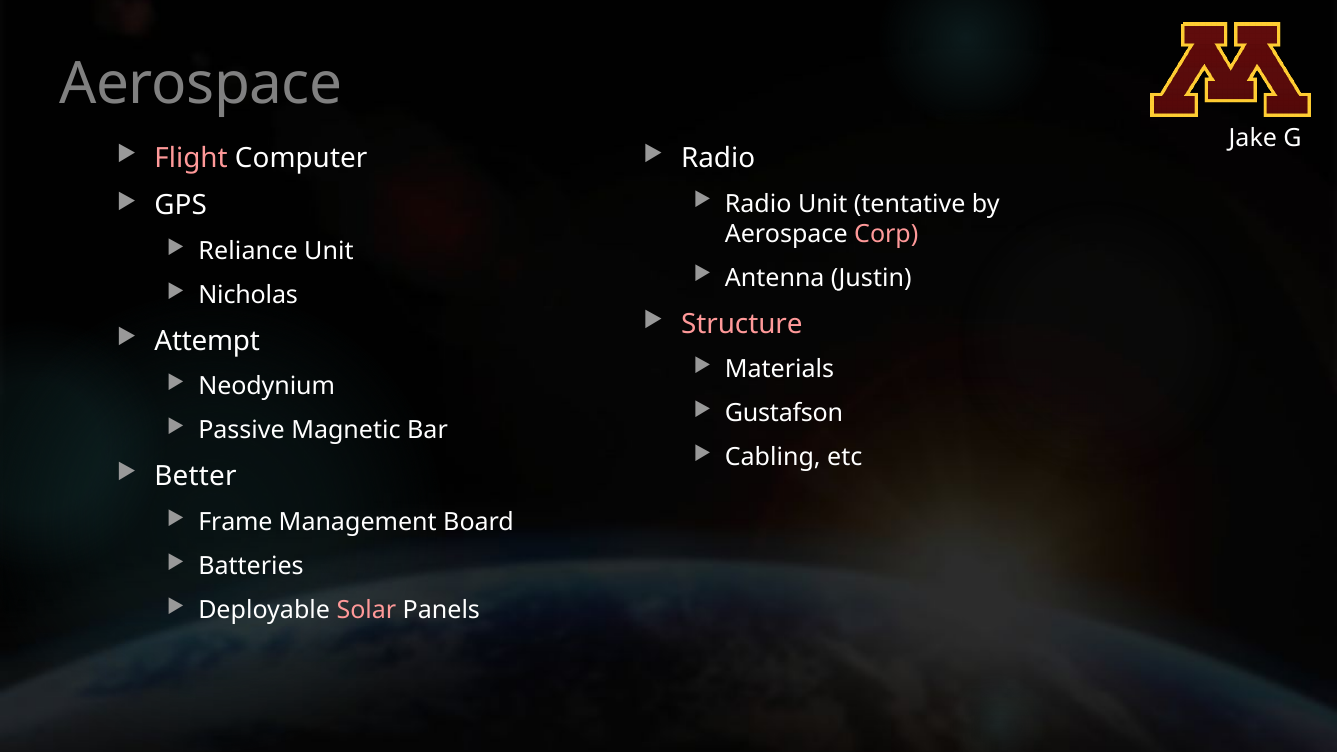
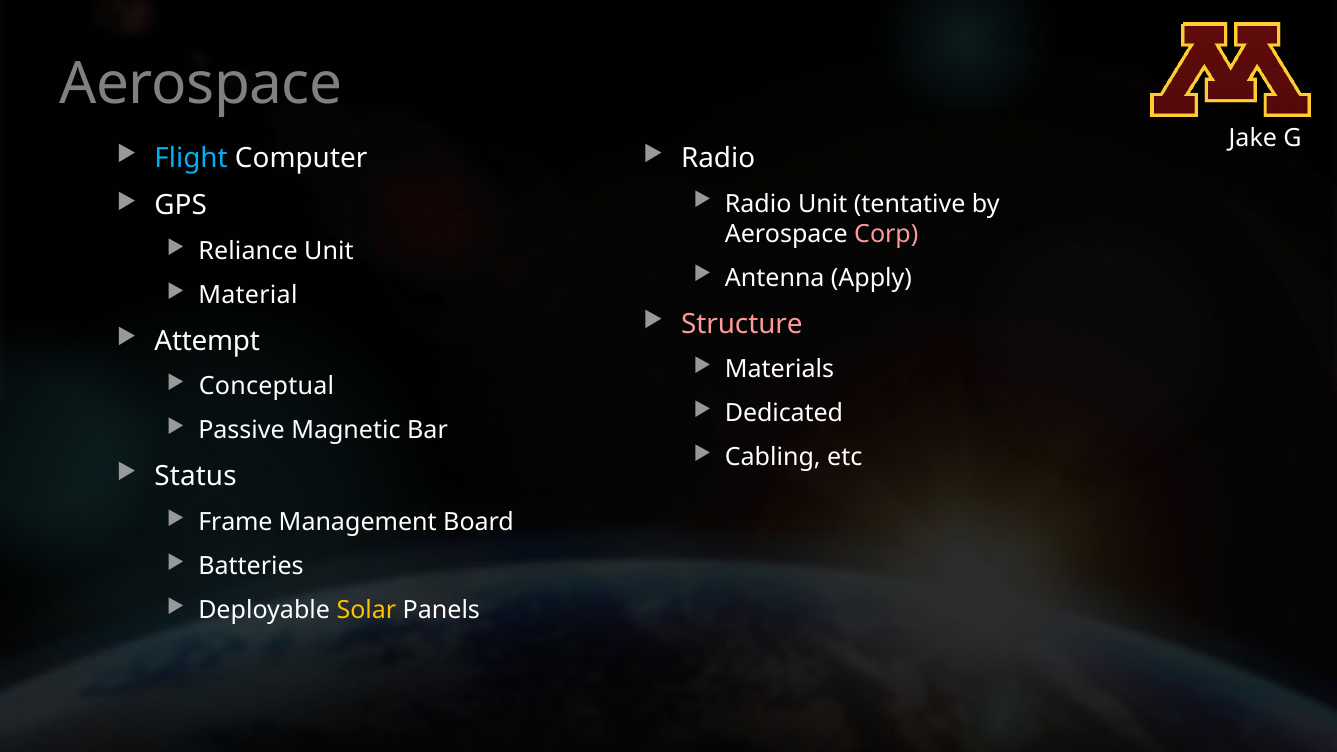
Flight colour: pink -> light blue (191, 158)
Justin: Justin -> Apply (871, 278)
Nicholas: Nicholas -> Material (248, 295)
Neodynium: Neodynium -> Conceptual (266, 387)
Gustafson: Gustafson -> Dedicated (784, 413)
Better: Better -> Status (196, 477)
Solar colour: pink -> yellow (366, 610)
